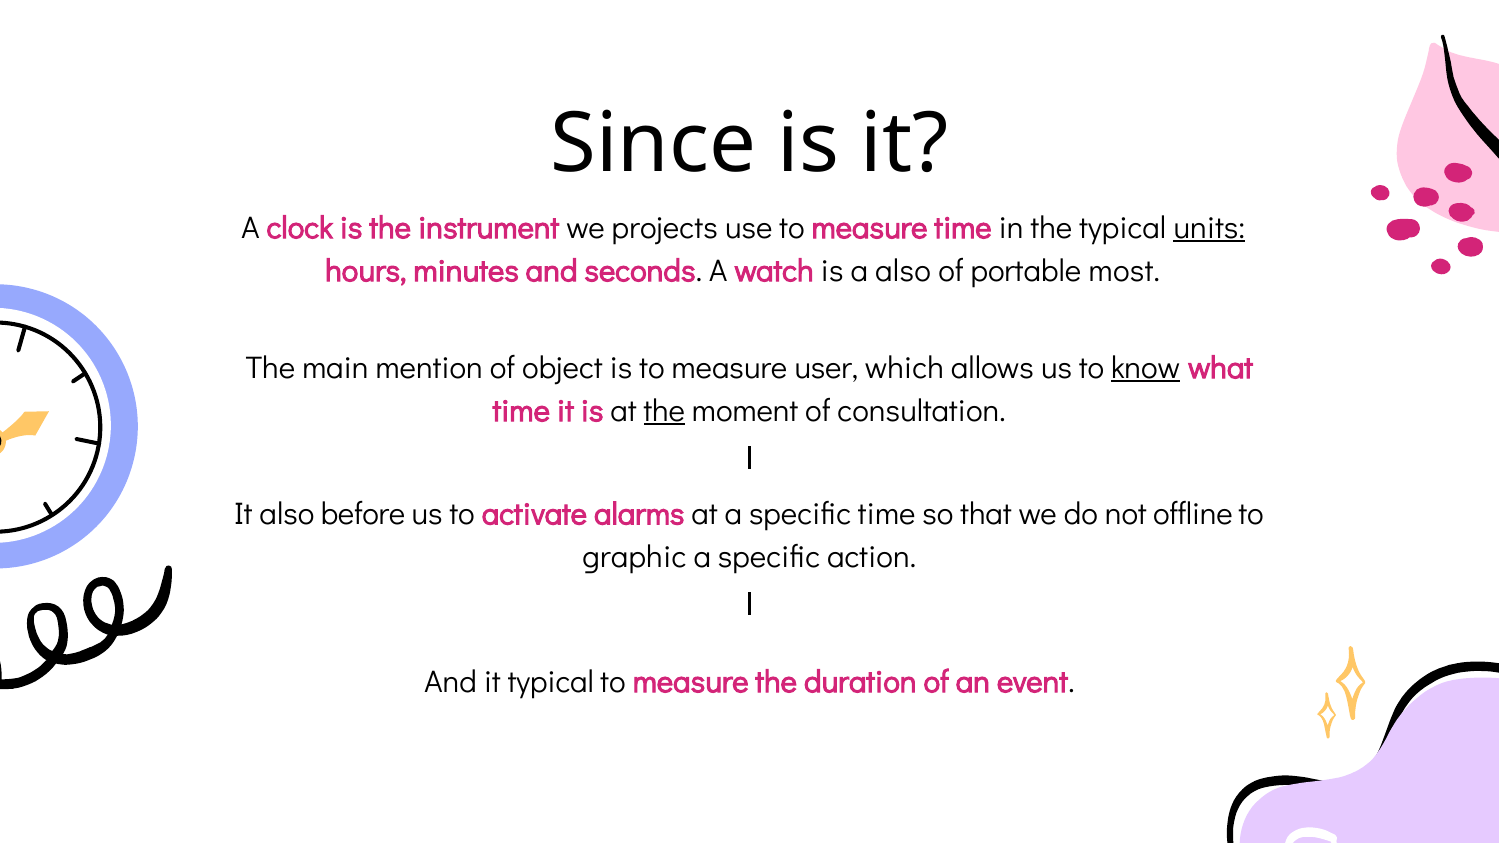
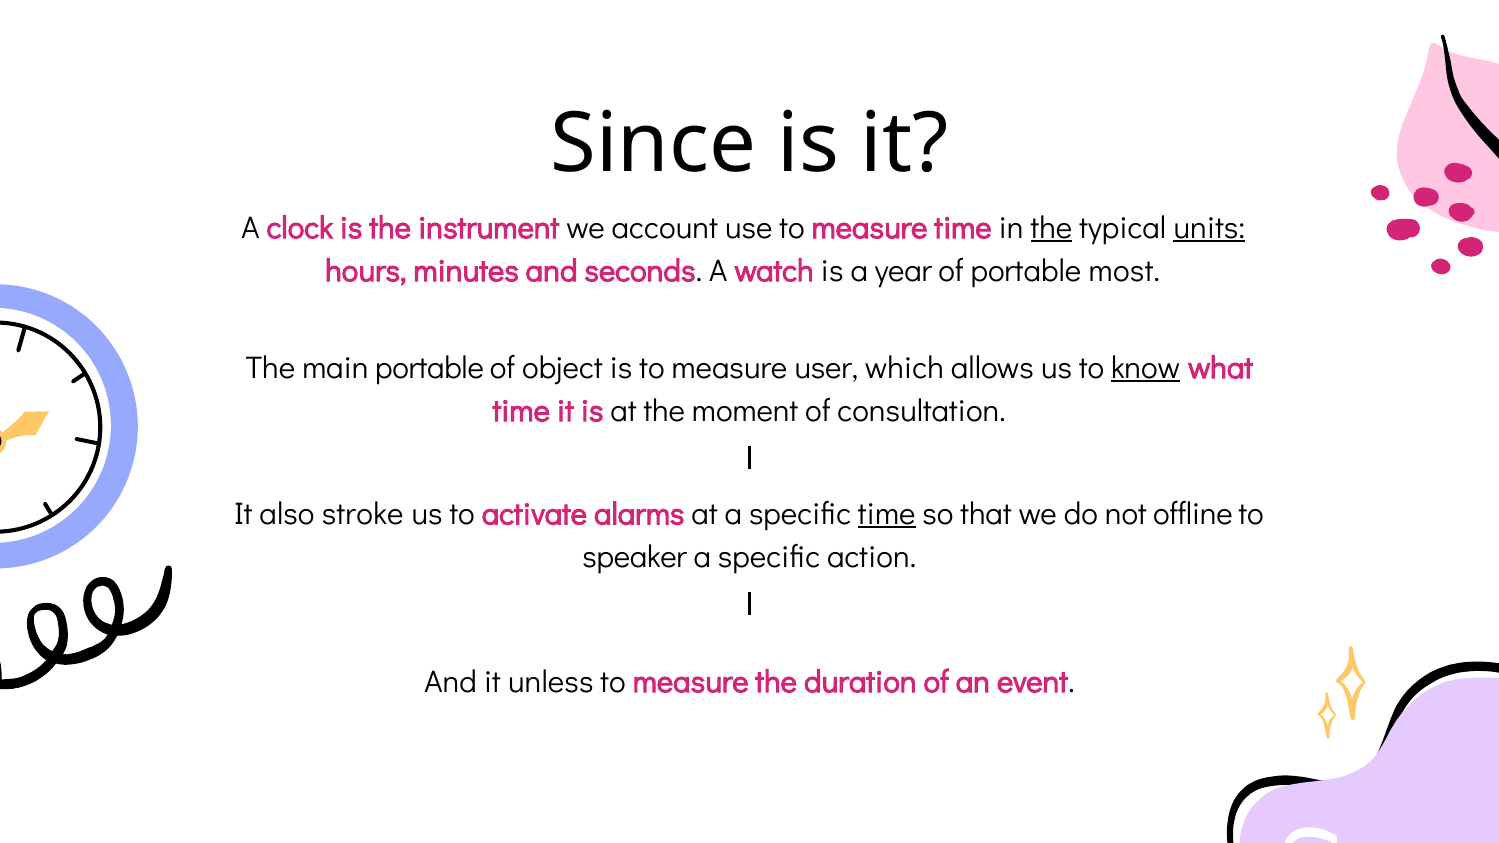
projects: projects -> account (665, 228)
the underline: none -> present (1052, 228)
a also: also -> year (903, 271)
main mention: mention -> portable (429, 368)
the underline: present -> none (664, 411)
before: before -> stroke (363, 514)
time underline: none -> present (887, 514)
graphic: graphic -> speaker (635, 557)
it typical: typical -> unless (551, 682)
